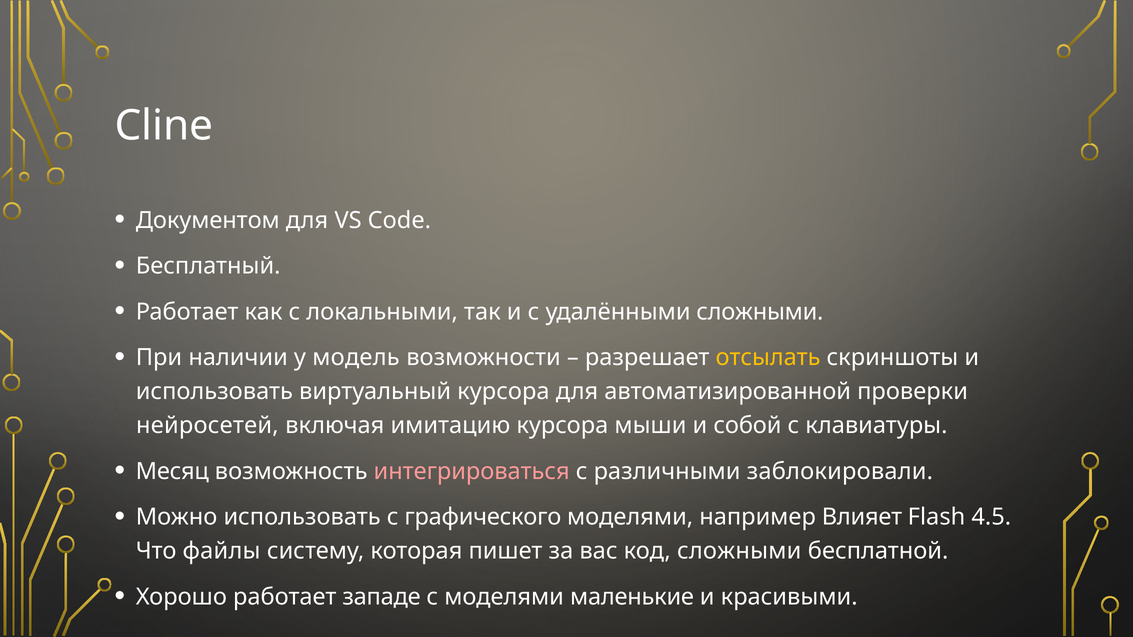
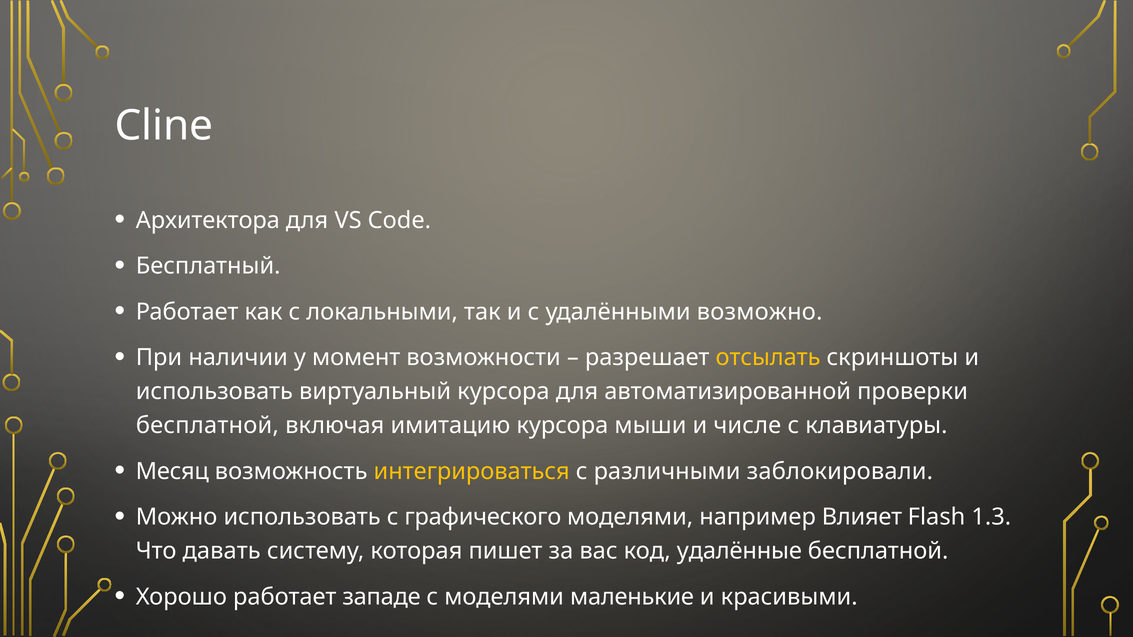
Документом: Документом -> Архитектора (208, 220)
удалёнными сложными: сложными -> возможно (760, 312)
модель: модель -> момент (356, 358)
нейросетей: нейросетей -> бесплатной (207, 426)
собой: собой -> числе (747, 426)
интегрироваться colour: pink -> yellow (472, 472)
4.5: 4.5 -> 1.3 (991, 517)
файлы: файлы -> давать (222, 551)
код сложными: сложными -> удалённые (739, 551)
